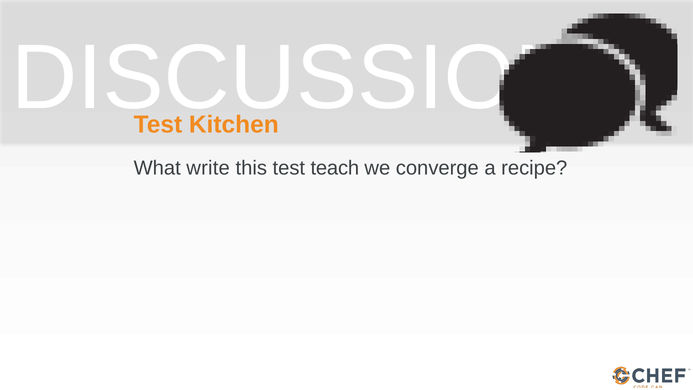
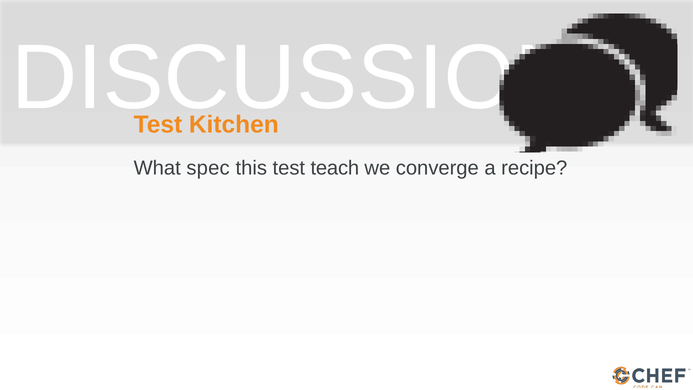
write: write -> spec (208, 168)
